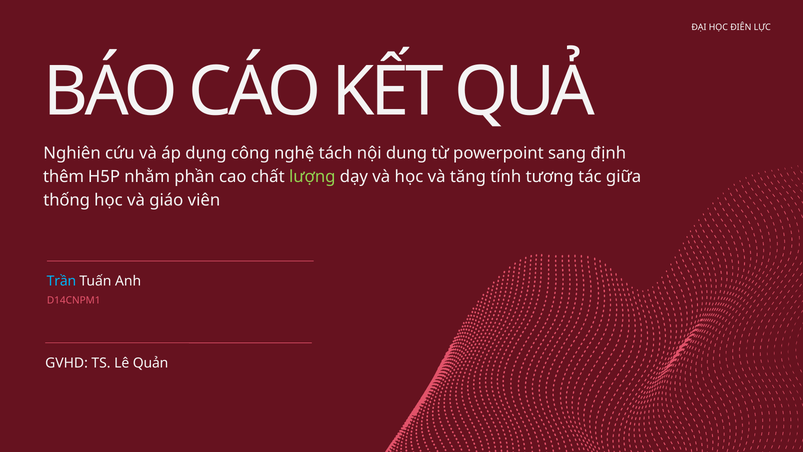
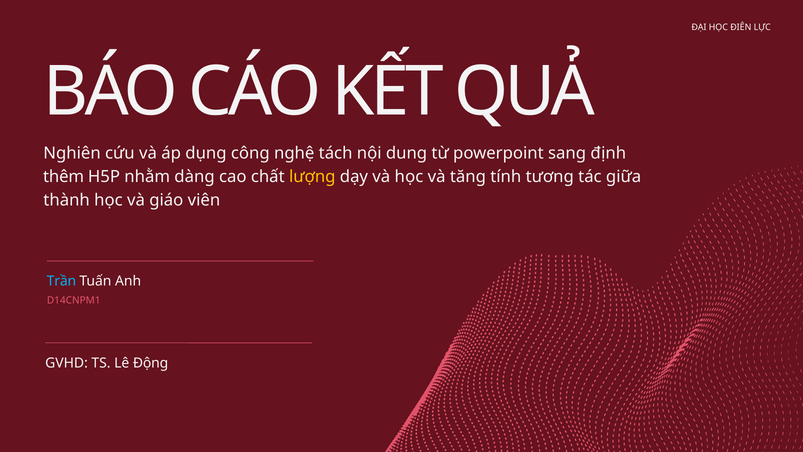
phần: phần -> dàng (195, 177)
lượng colour: light green -> yellow (312, 177)
thống: thống -> thành (67, 200)
Quản: Quản -> Động (151, 363)
